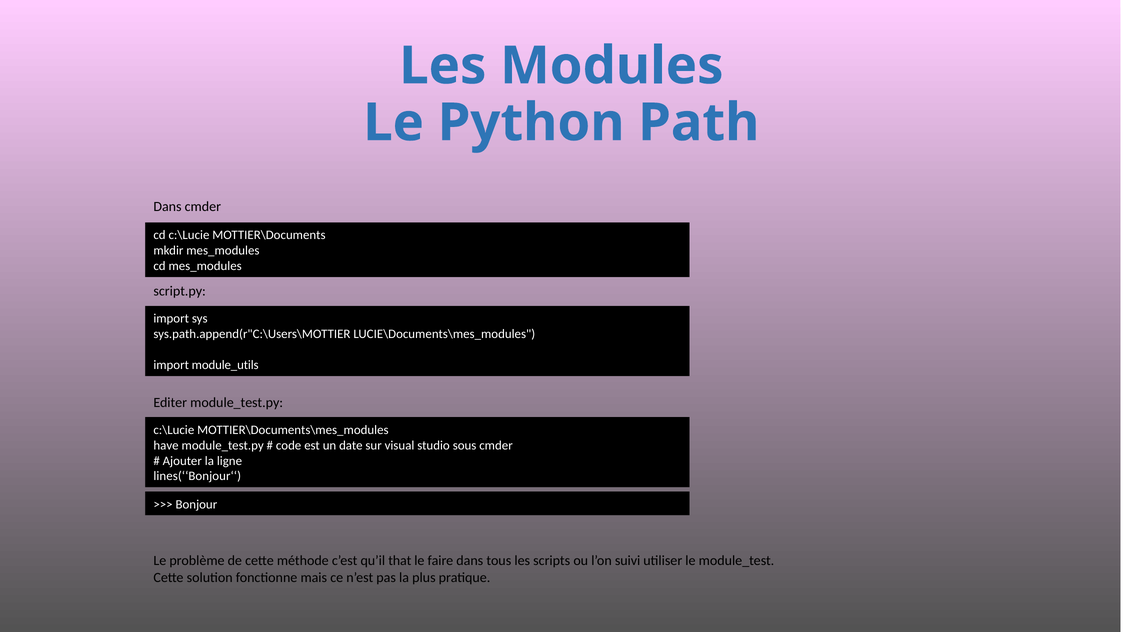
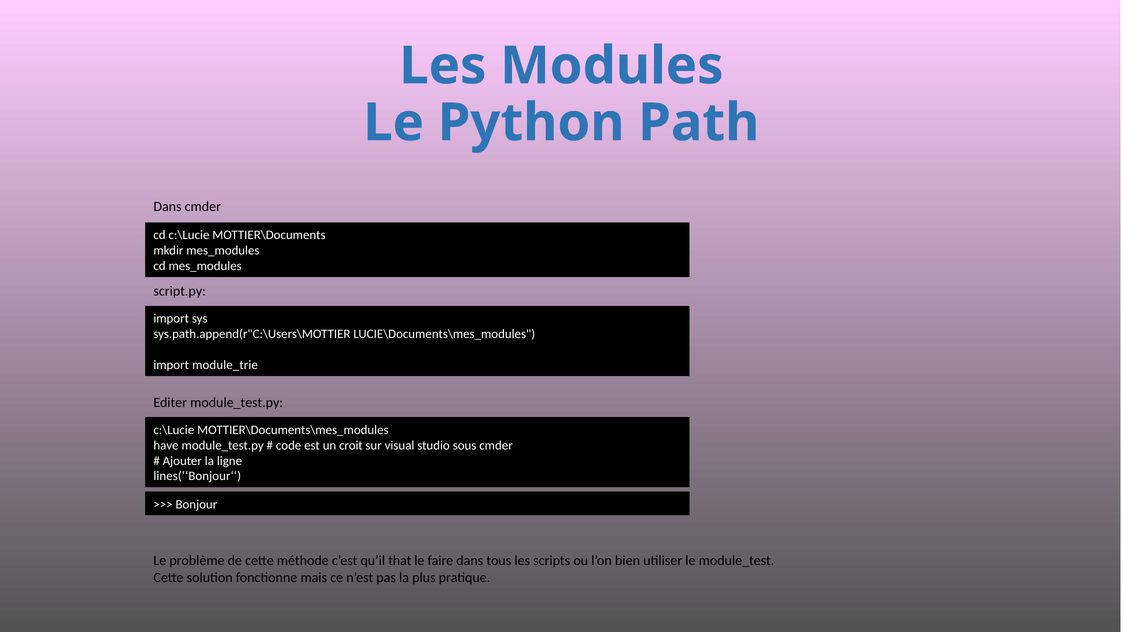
module_utils: module_utils -> module_trie (225, 365)
date: date -> croit (351, 445)
suivi: suivi -> bien (627, 560)
